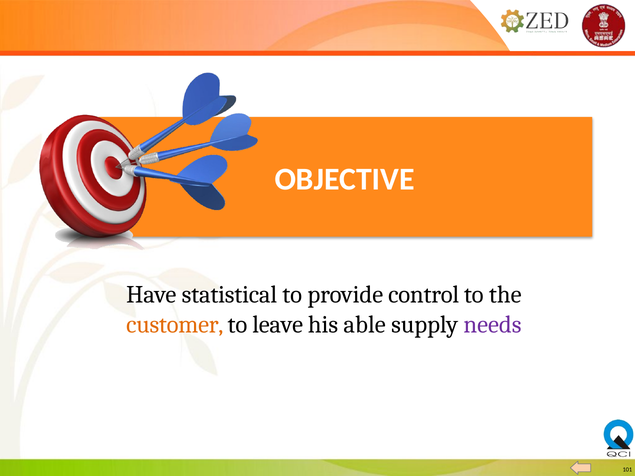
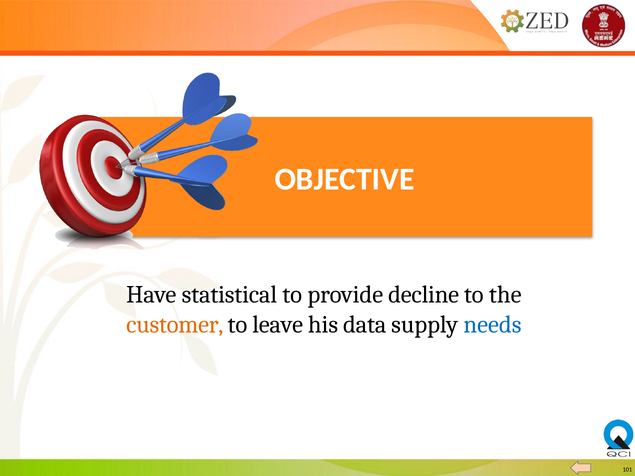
control: control -> decline (424, 295)
able: able -> data (365, 325)
needs colour: purple -> blue (492, 325)
